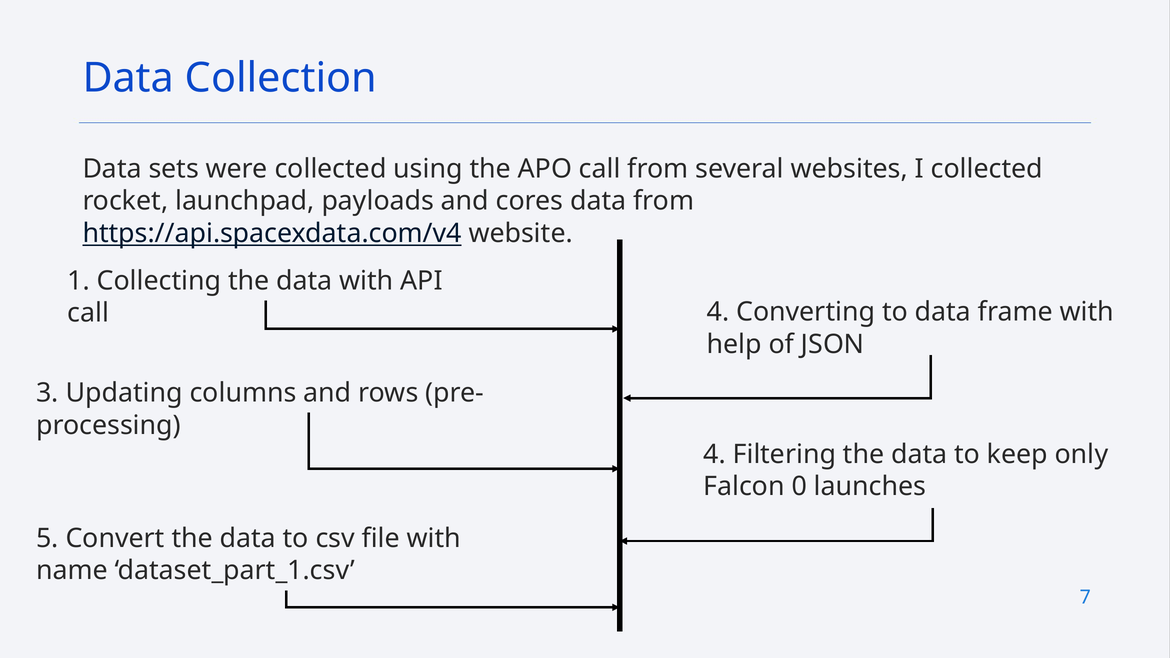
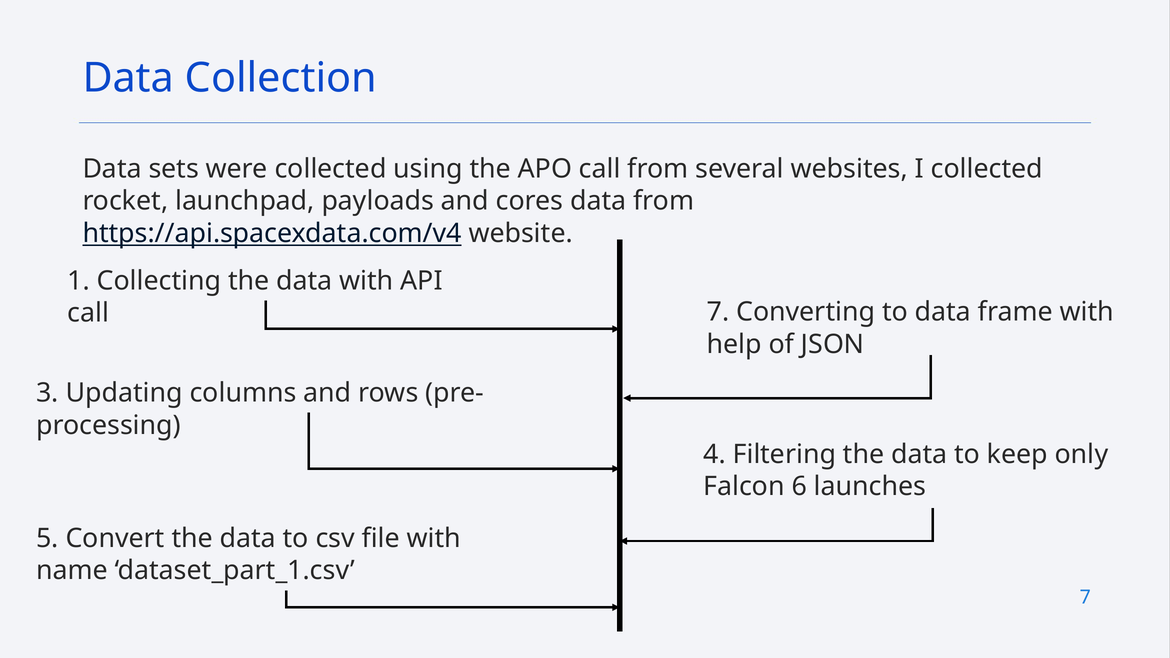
call 4: 4 -> 7 (718, 312)
0: 0 -> 6 (799, 486)
